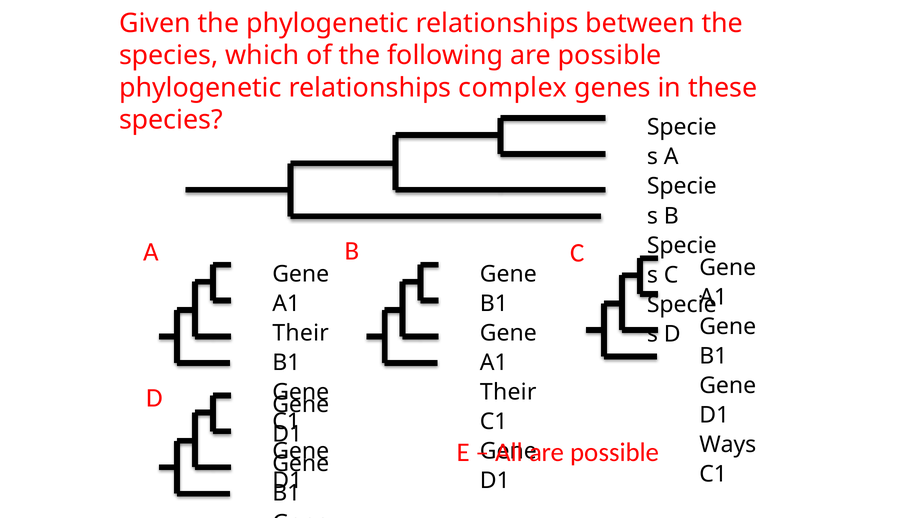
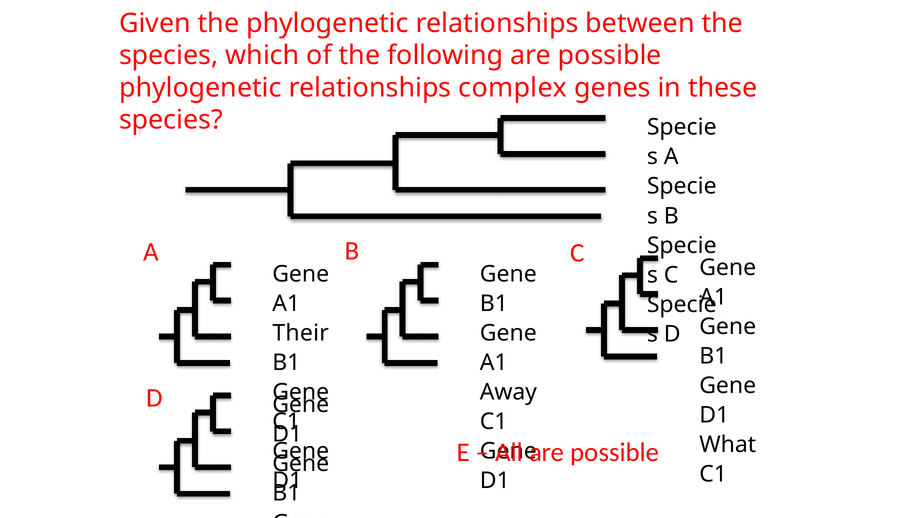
Their: Their -> Away (508, 392)
Ways: Ways -> What (728, 445)
